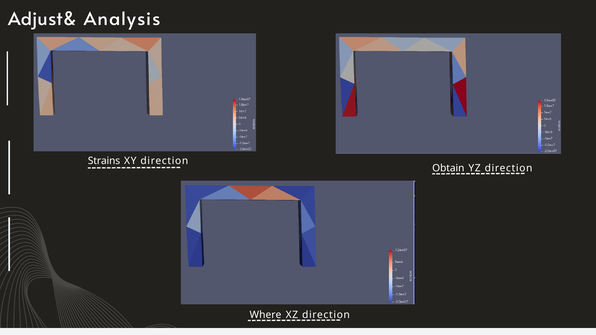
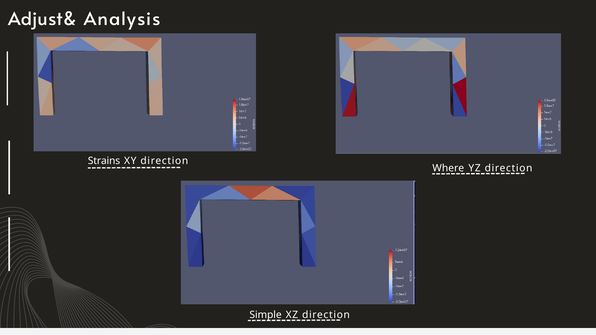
Obtain: Obtain -> Where (448, 168)
Where: Where -> Simple (266, 315)
